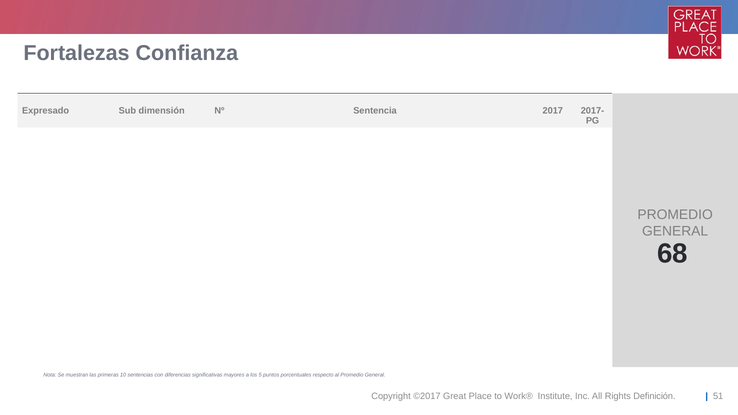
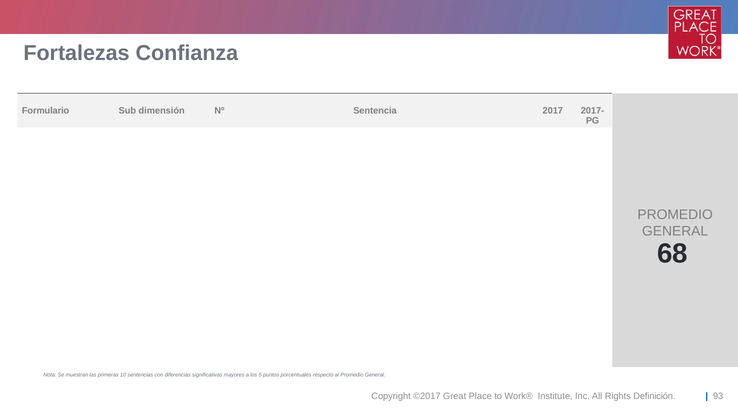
Expresado: Expresado -> Formulario (46, 111)
51: 51 -> 93 (718, 396)
